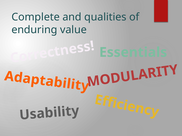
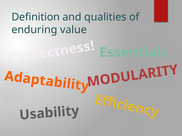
Complete: Complete -> Definition (36, 17)
